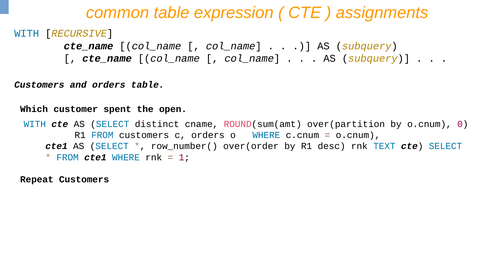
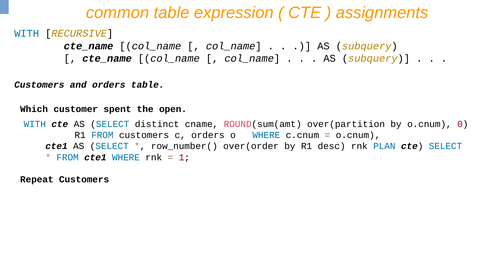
TEXT: TEXT -> PLAN (384, 146)
